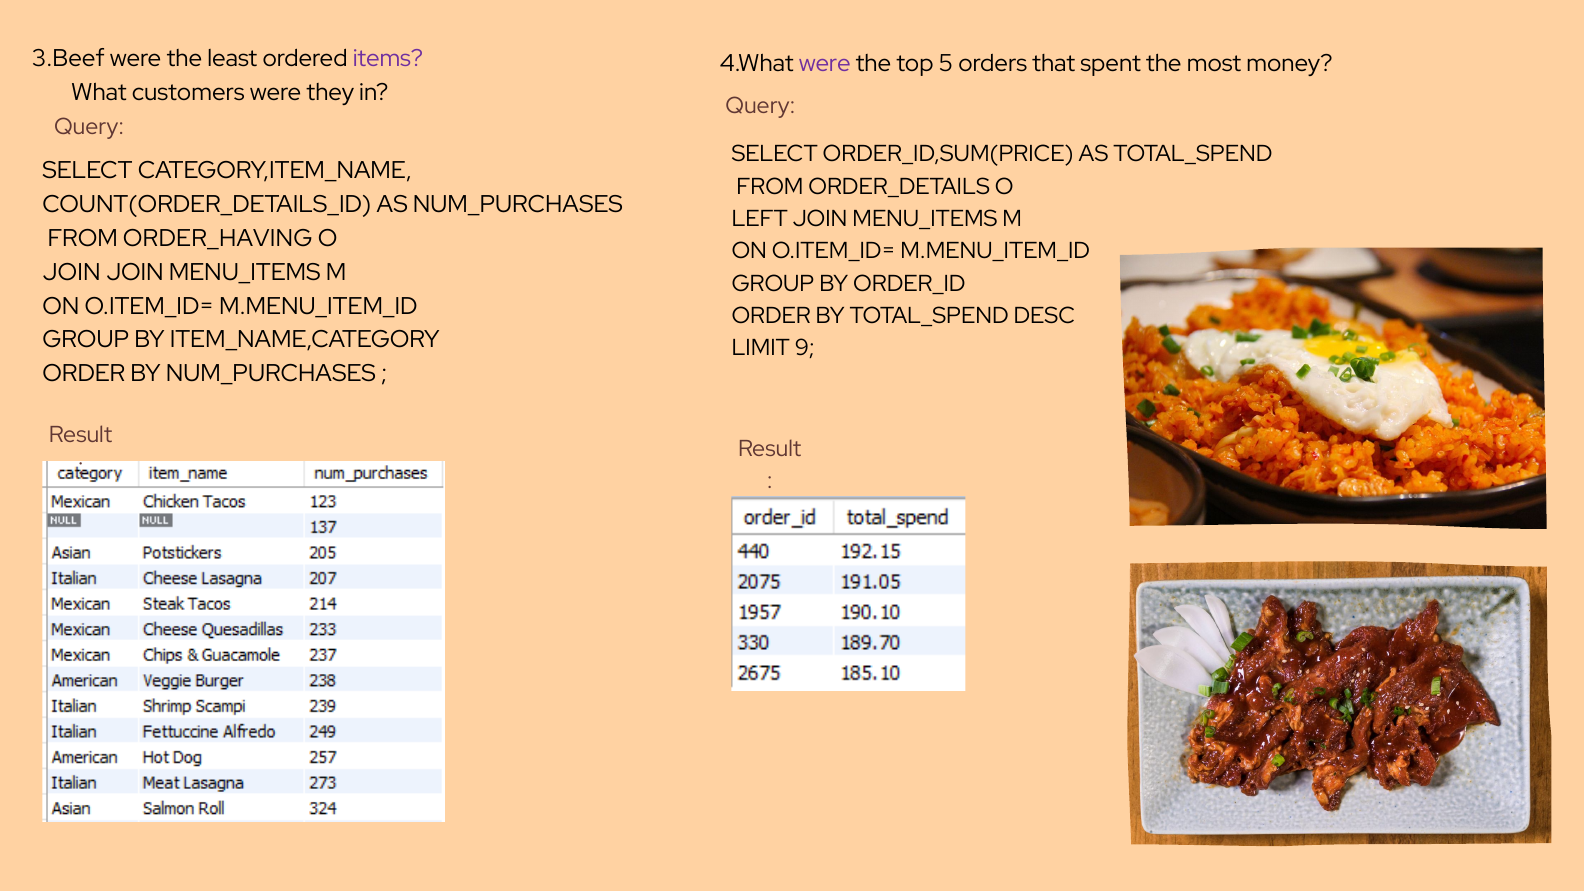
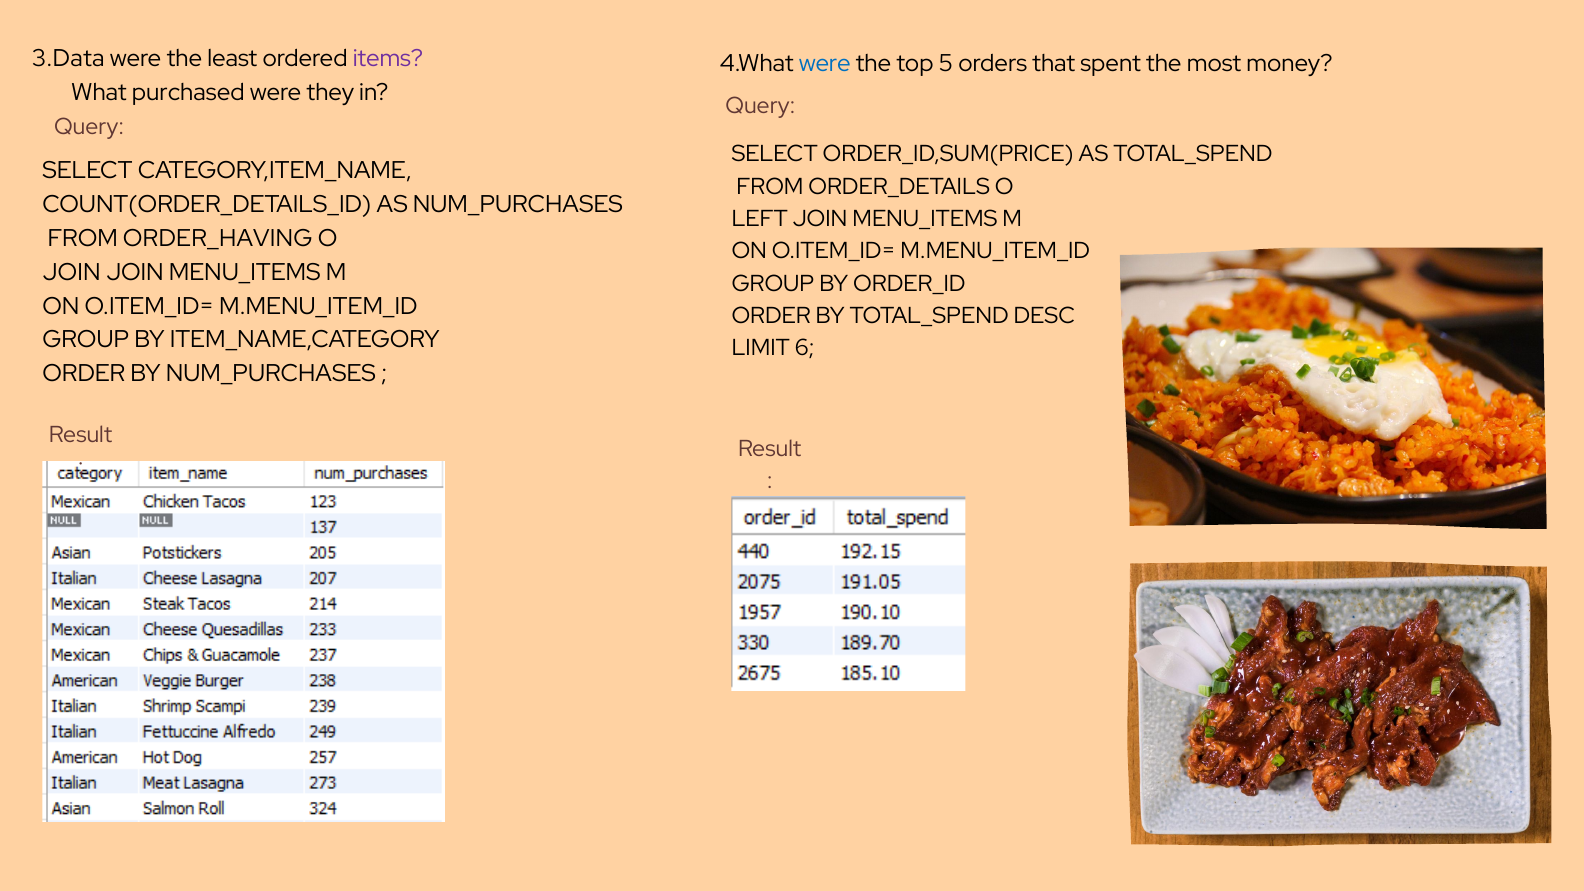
3.Beef: 3.Beef -> 3.Data (68, 58)
were colour: purple -> blue (825, 64)
customers: customers -> purchased (188, 92)
9: 9 -> 6 (805, 348)
